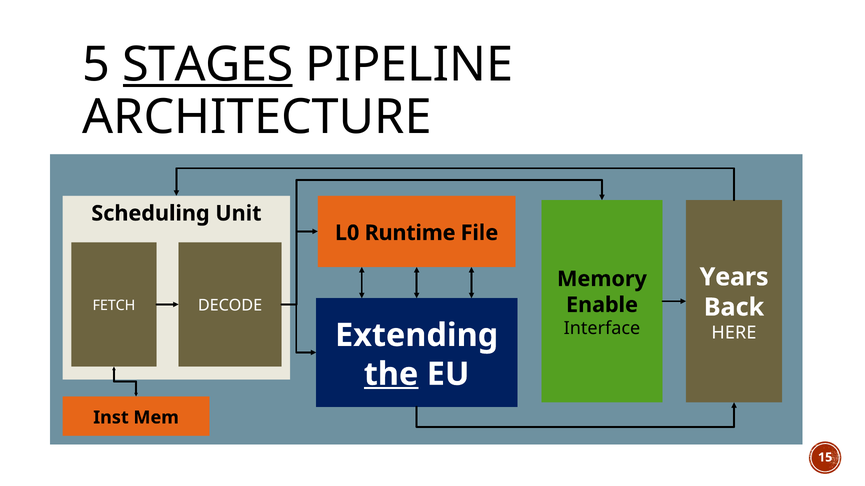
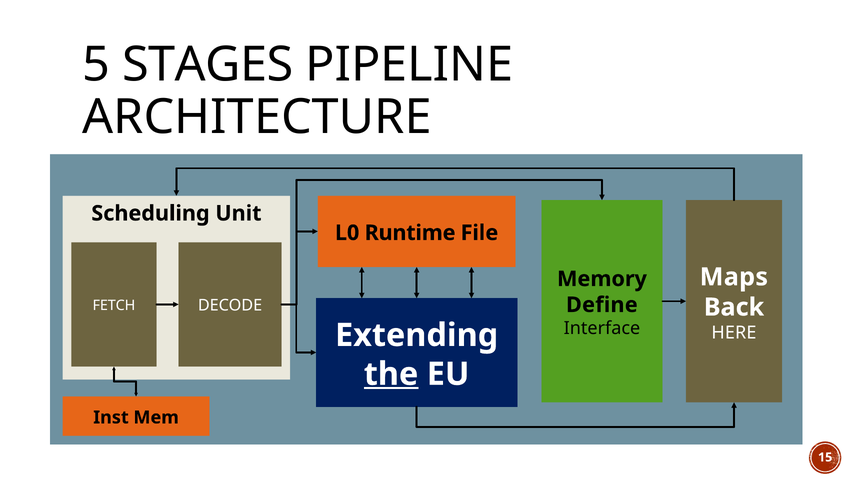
STAGES underline: present -> none (208, 65)
Years: Years -> Maps (734, 277)
Enable: Enable -> Define (602, 305)
